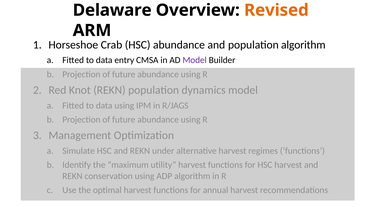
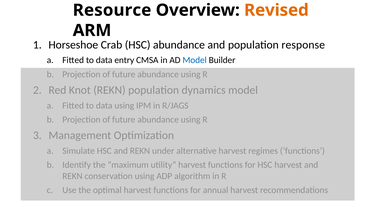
Delaware: Delaware -> Resource (112, 10)
population algorithm: algorithm -> response (303, 45)
Model colour: purple -> blue (195, 60)
